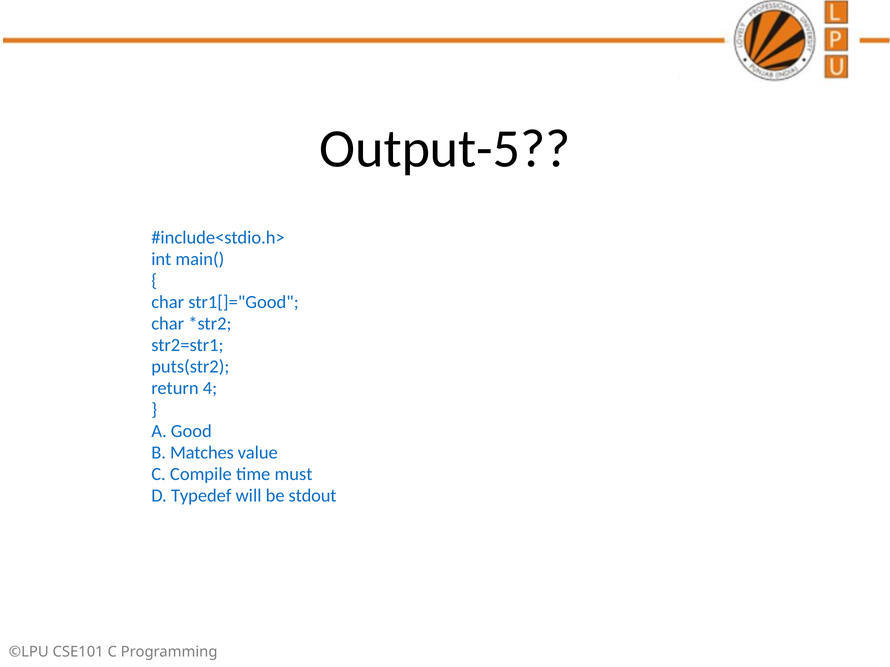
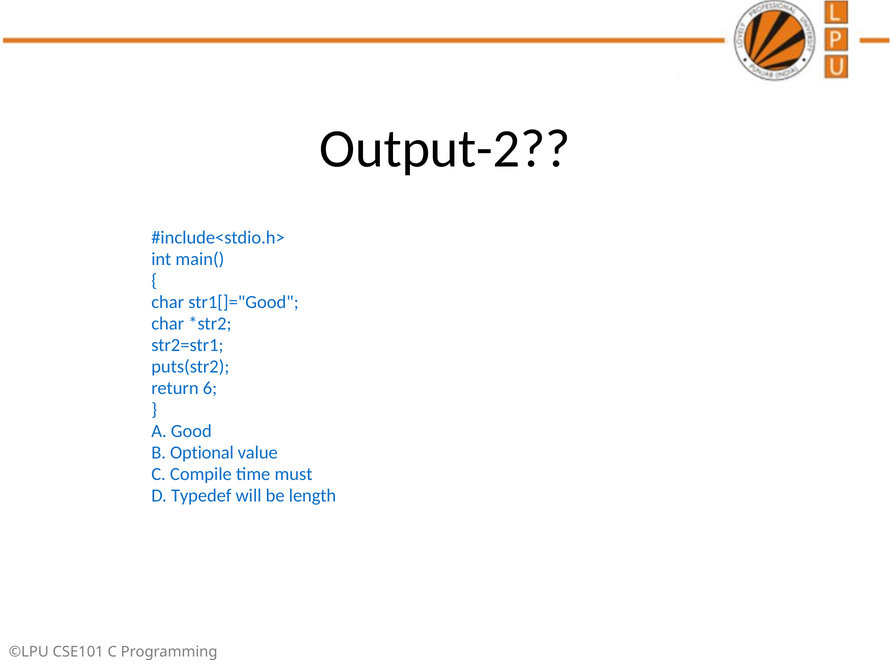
Output-5: Output-5 -> Output-2 (445, 149)
4: 4 -> 6 (210, 388)
Matches: Matches -> Optional (202, 453)
stdout: stdout -> length (313, 496)
